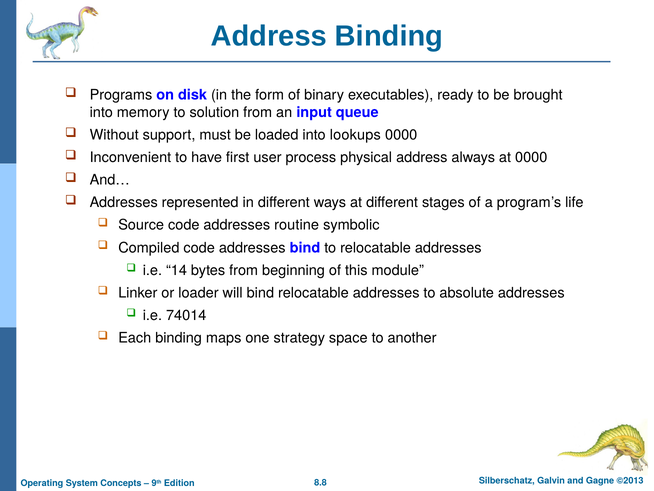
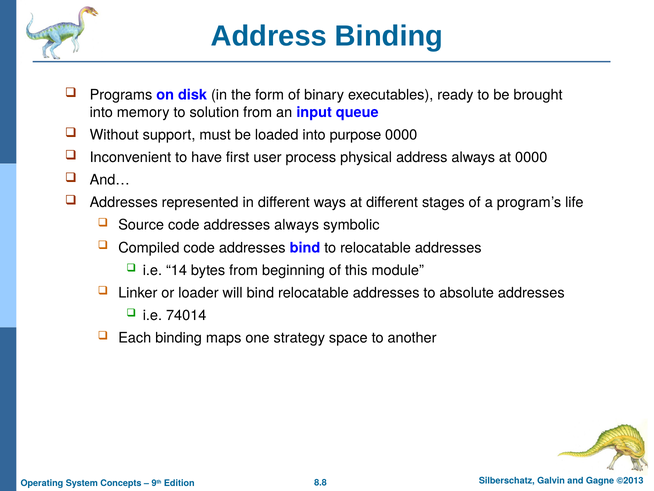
lookups: lookups -> purpose (355, 135)
addresses routine: routine -> always (297, 225)
